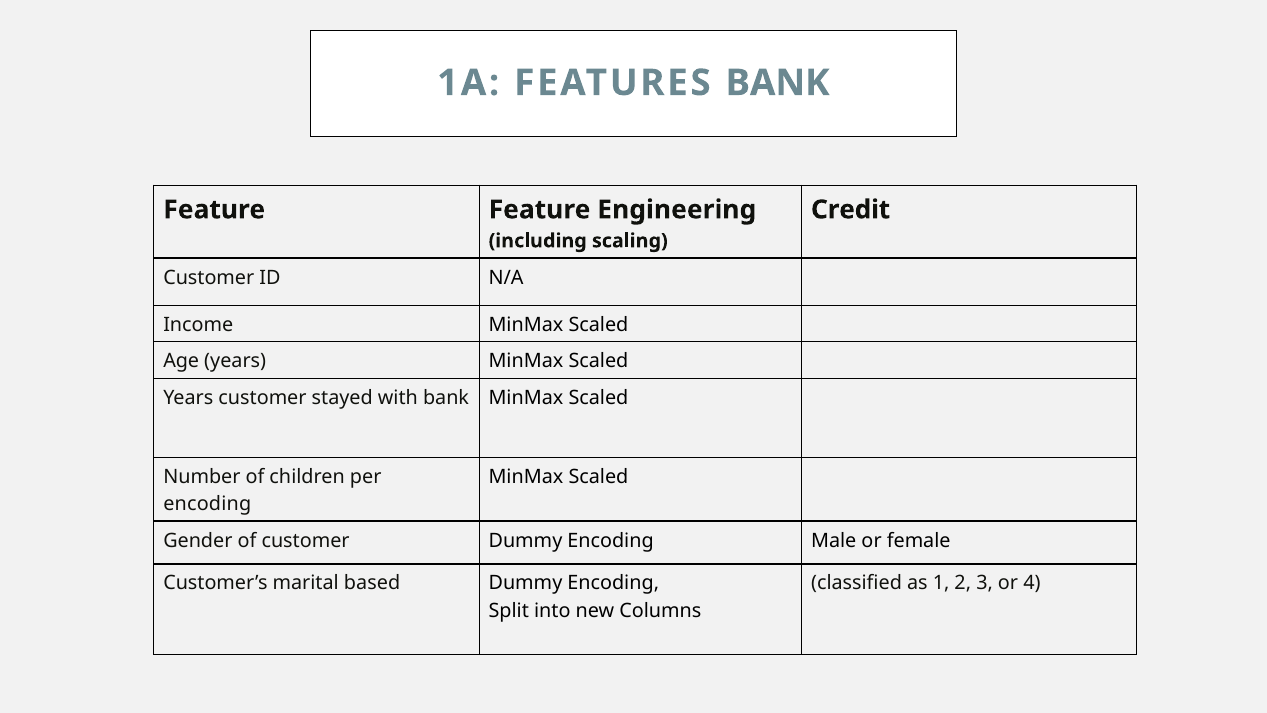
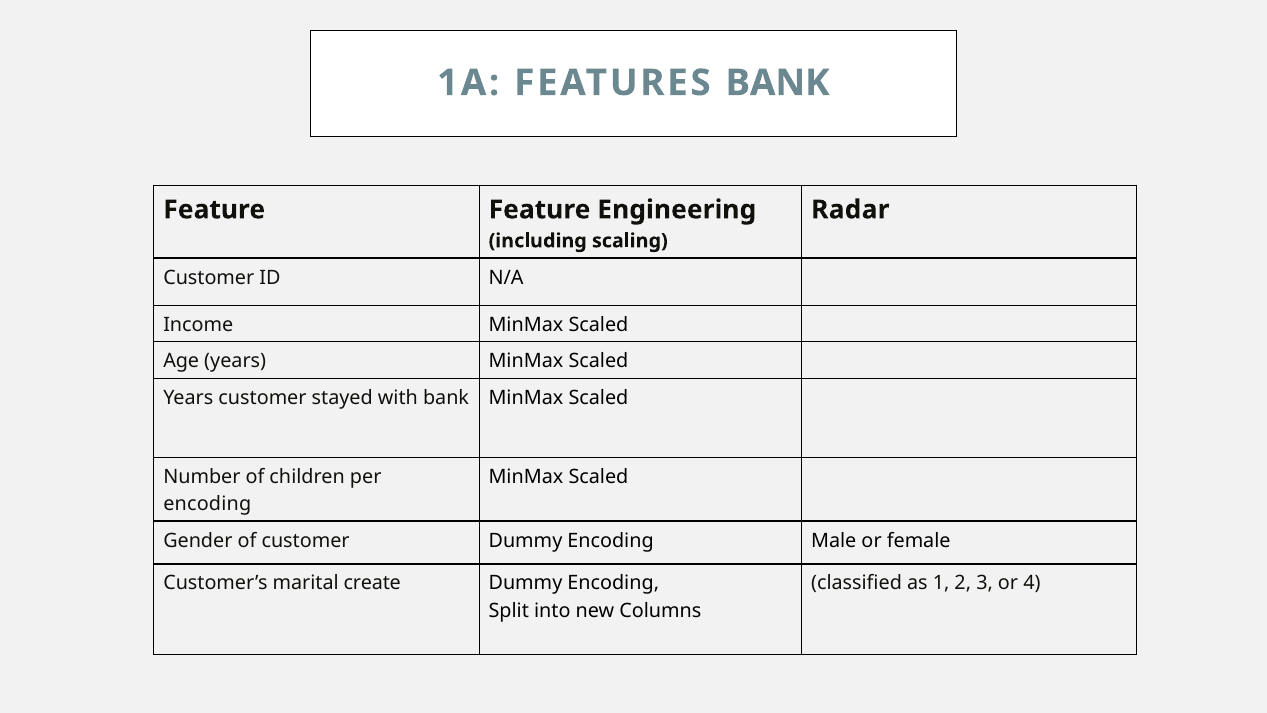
Credit: Credit -> Radar (850, 210)
based: based -> create (372, 583)
